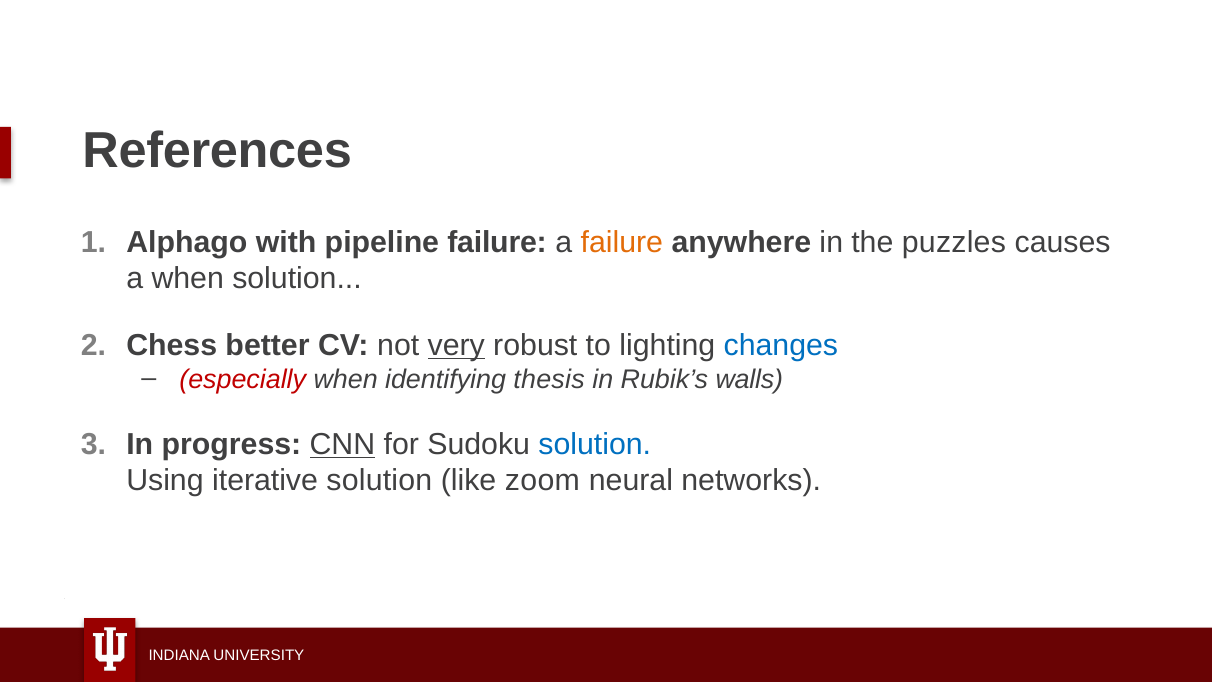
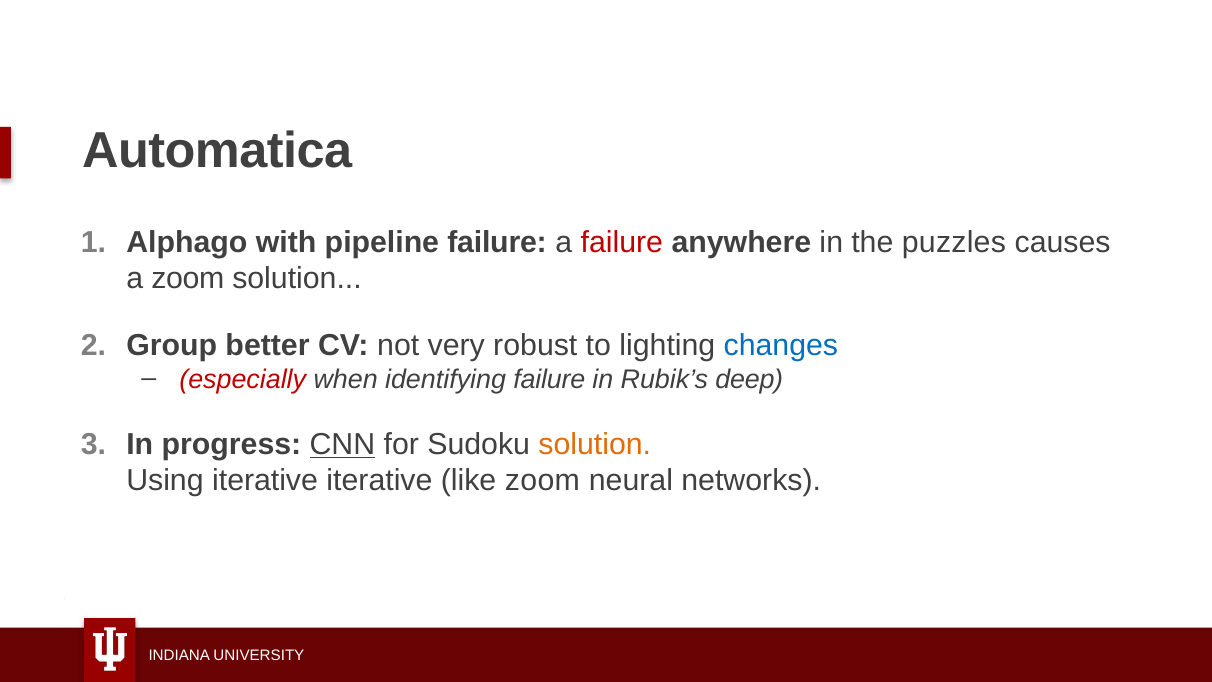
References: References -> Automatica (217, 150)
failure colour: orange -> red (622, 242)
a when: when -> zoom (188, 279)
Chess: Chess -> Group (172, 345)
very underline: present -> none (456, 345)
identifying thesis: thesis -> failure (549, 379)
walls: walls -> deep (749, 379)
solution colour: blue -> orange (595, 444)
iterative solution: solution -> iterative (379, 481)
